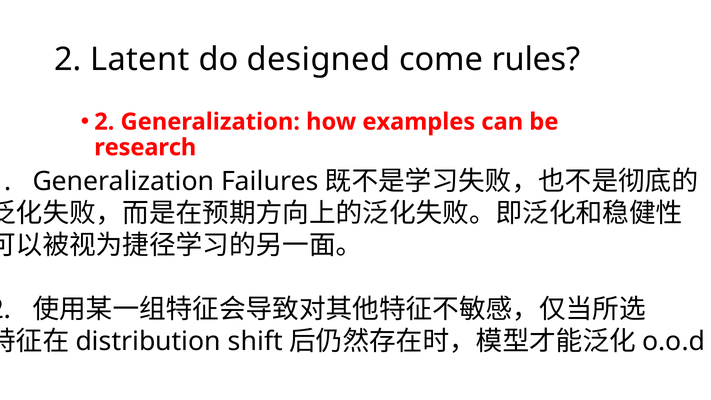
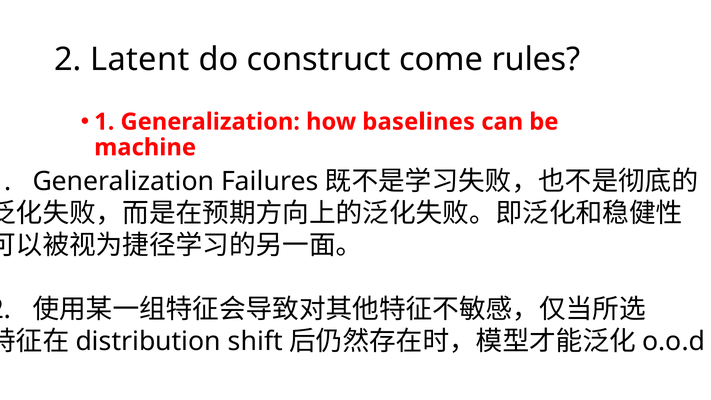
designed: designed -> construct (319, 60)
2: 2 -> 1 (104, 122)
examples: examples -> baselines (419, 122)
research: research -> machine (145, 147)
